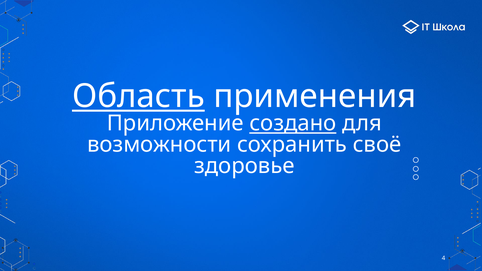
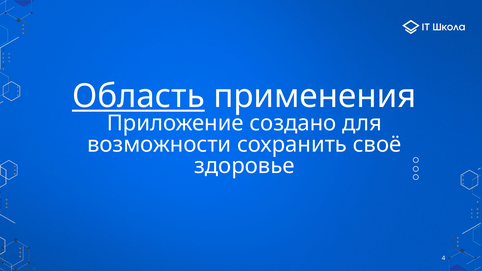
создано underline: present -> none (293, 123)
